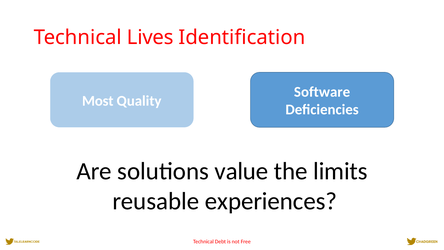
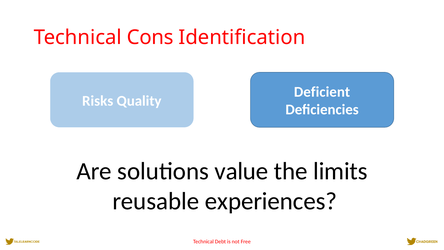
Lives: Lives -> Cons (150, 37)
Software: Software -> Deficient (322, 92)
Most: Most -> Risks (98, 101)
